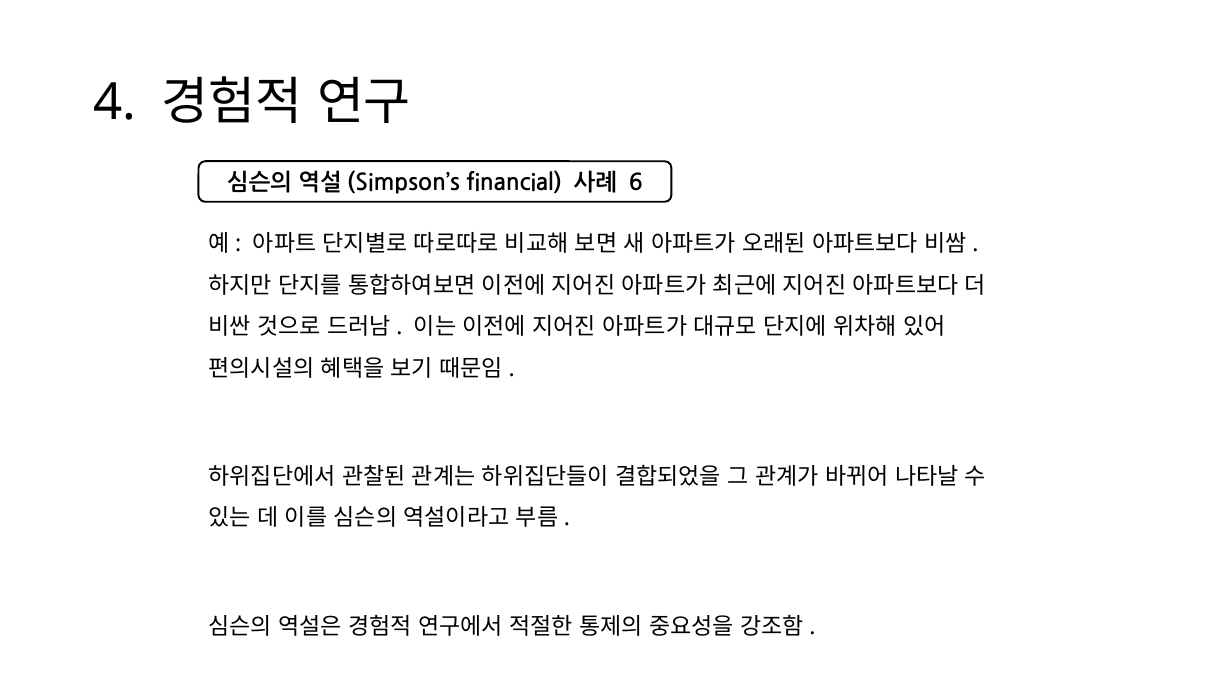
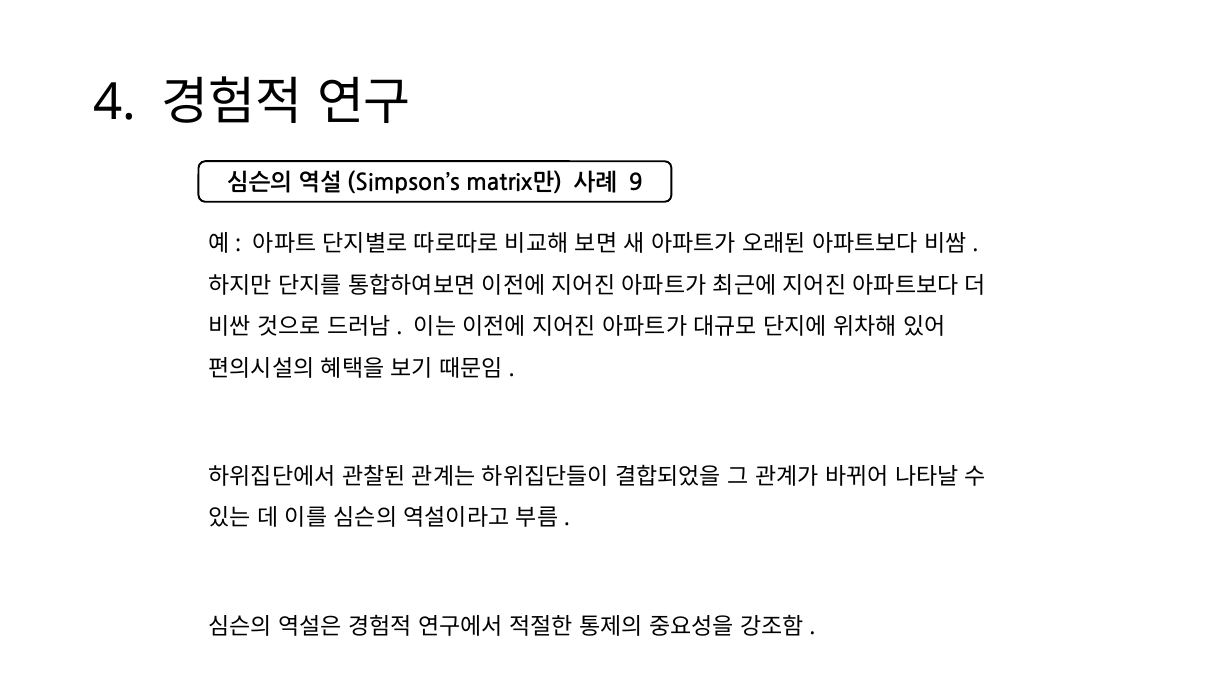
financial: financial -> matrix만 (514, 183)
6: 6 -> 9 (636, 183)
